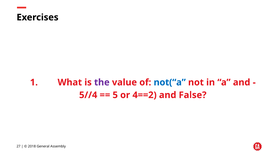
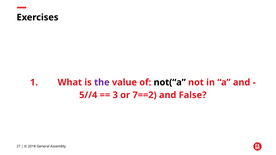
not(“a colour: blue -> black (170, 83)
5: 5 -> 3 (115, 95)
4==2: 4==2 -> 7==2 (145, 95)
